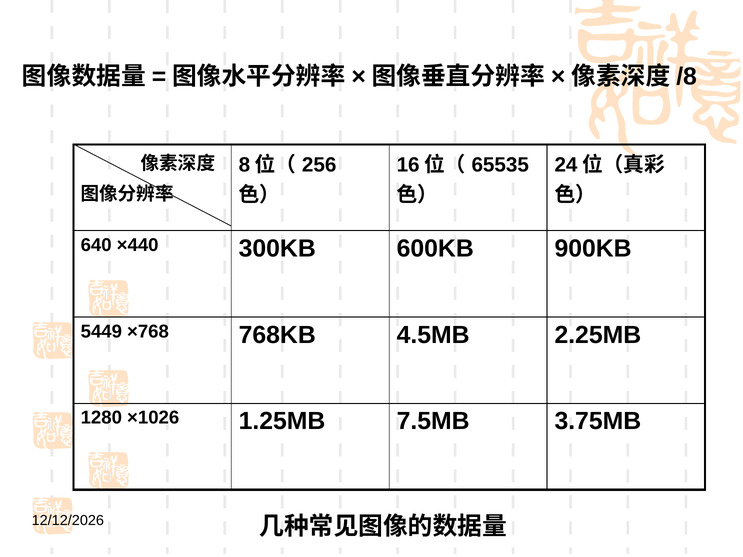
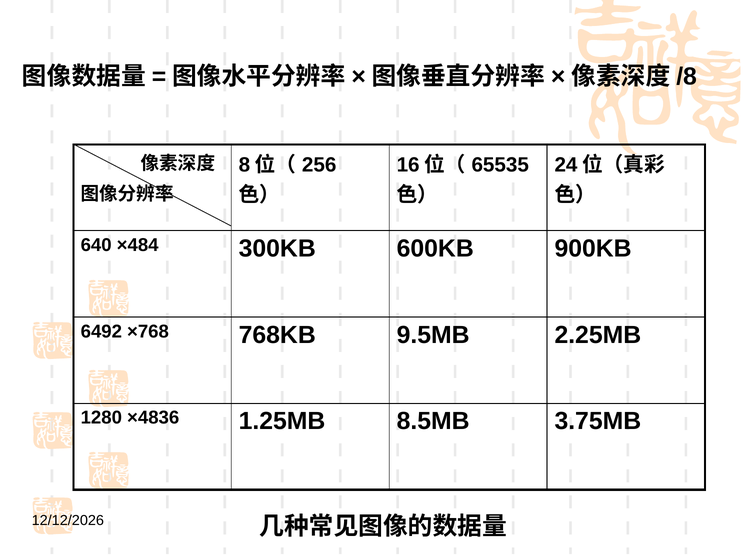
×440: ×440 -> ×484 (138, 245)
5449: 5449 -> 6492 (101, 332)
4.5MB: 4.5MB -> 9.5MB (433, 335)
×1026: ×1026 -> ×4836 (153, 418)
7.5MB: 7.5MB -> 8.5MB (433, 422)
